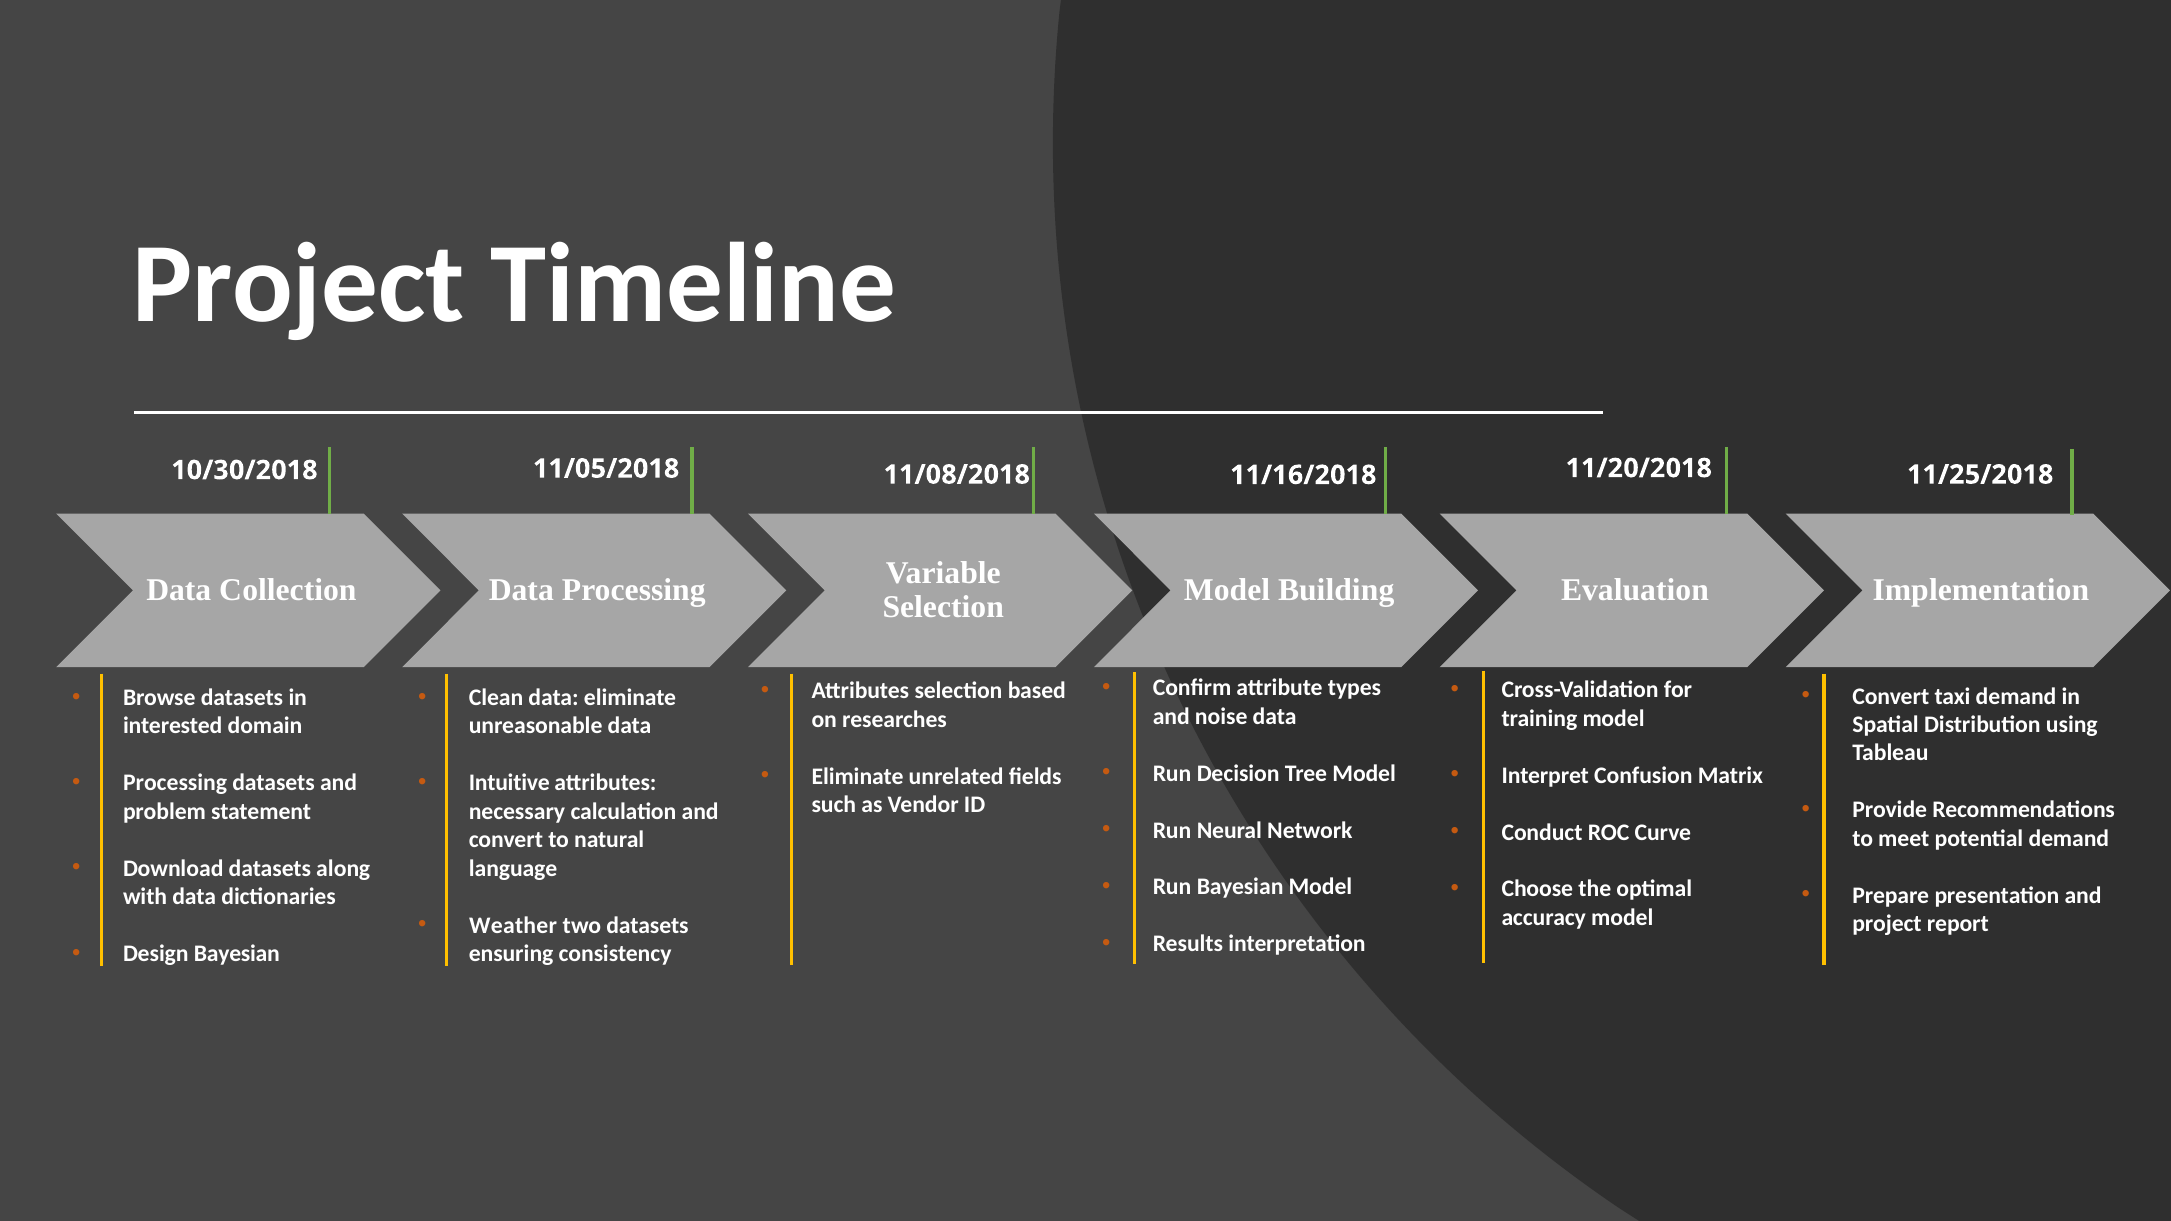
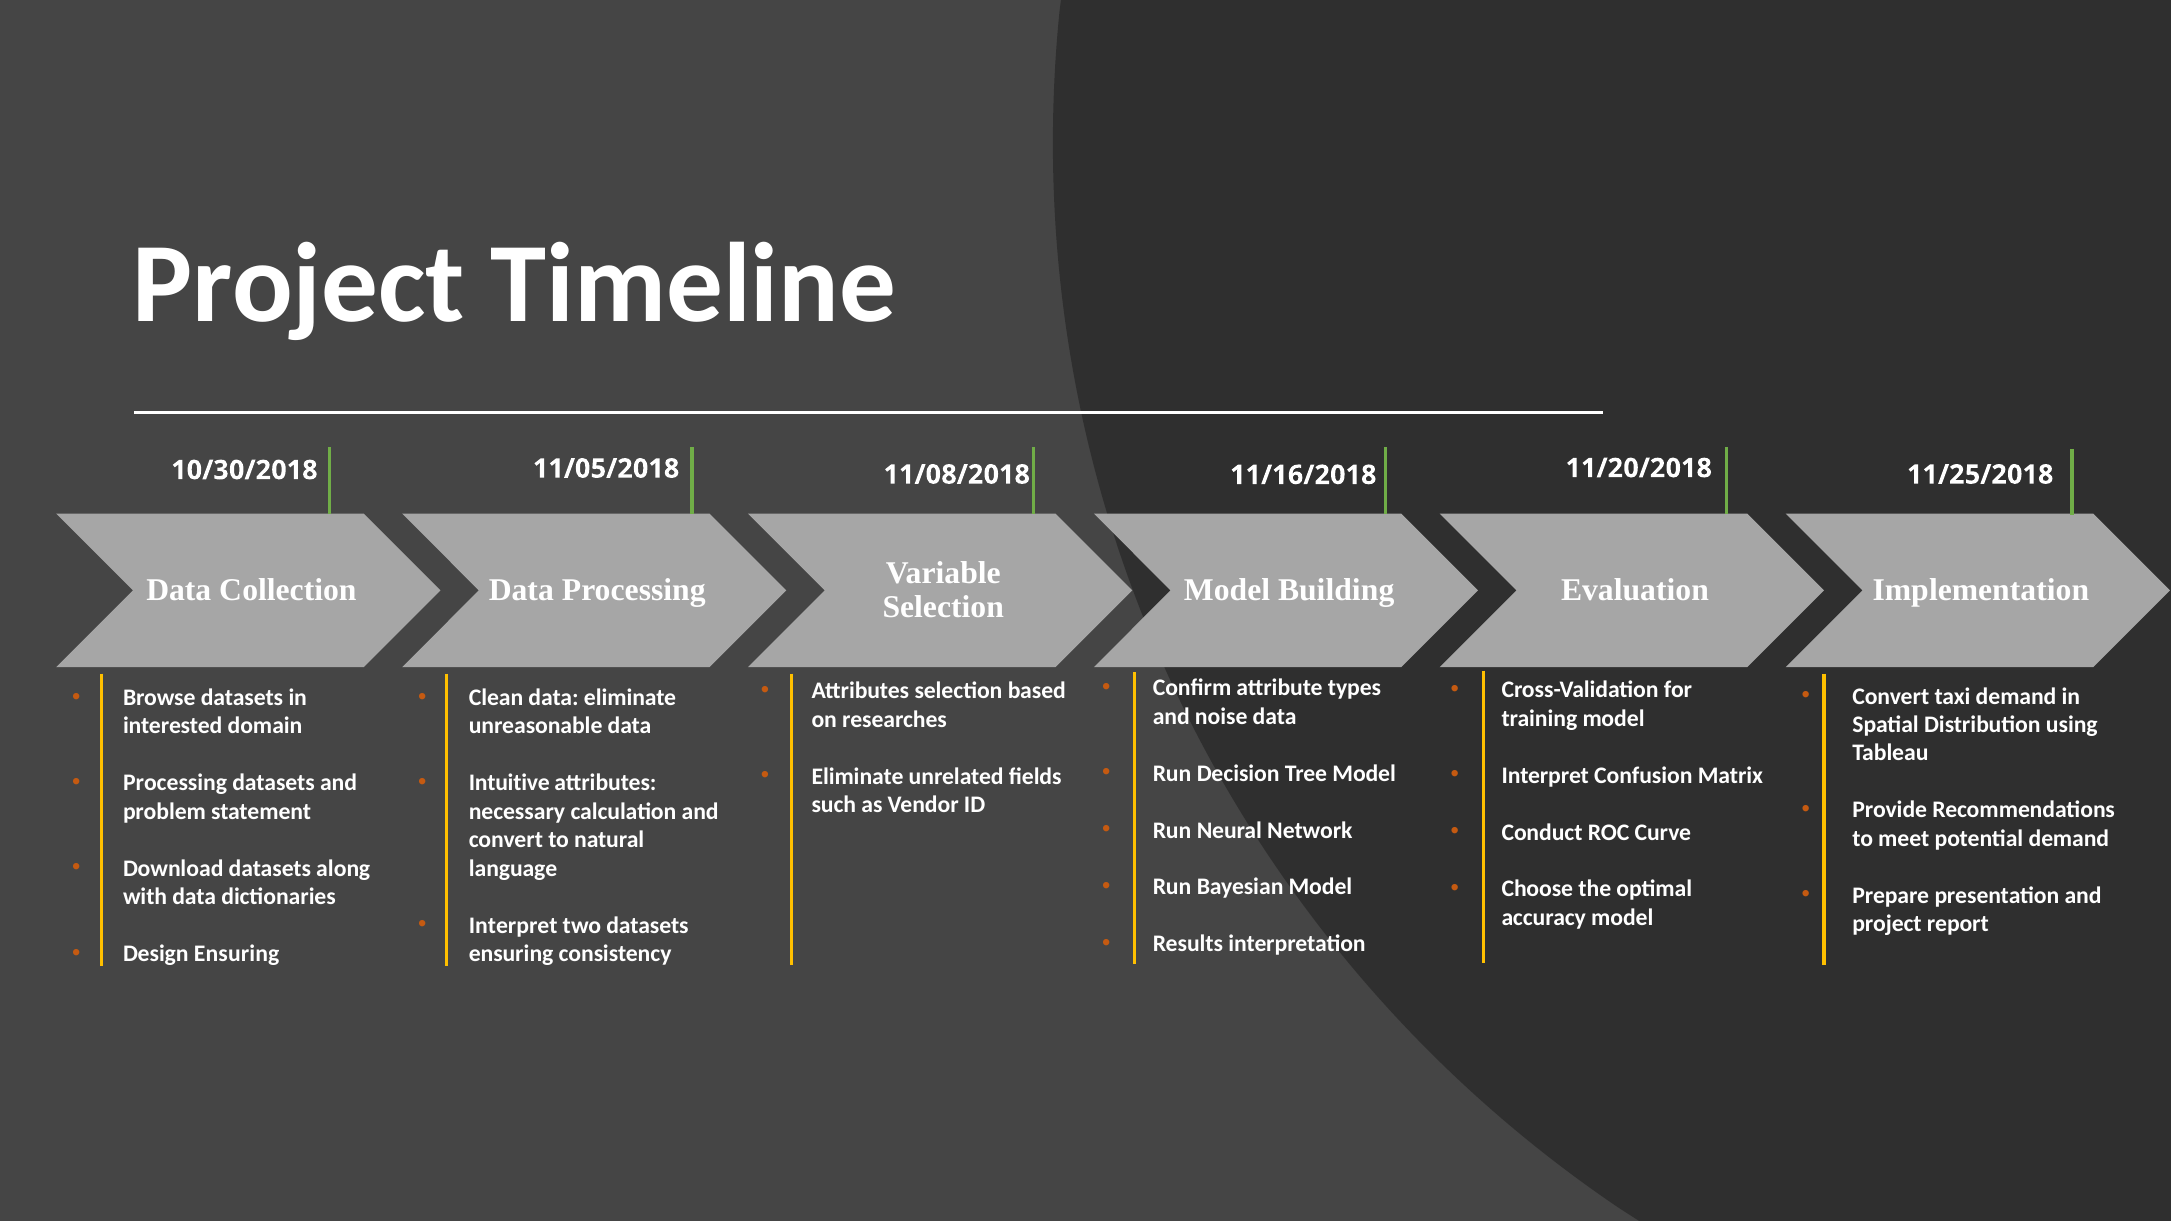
Weather: Weather -> Interpret (513, 925)
Design Bayesian: Bayesian -> Ensuring (237, 954)
